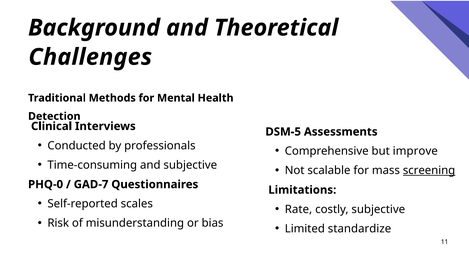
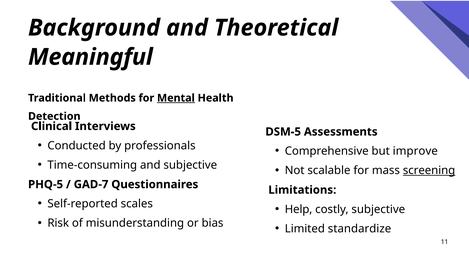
Challenges: Challenges -> Meaningful (90, 57)
Mental underline: none -> present (176, 98)
PHQ-0: PHQ-0 -> PHQ-5 (46, 184)
Rate: Rate -> Help (299, 209)
